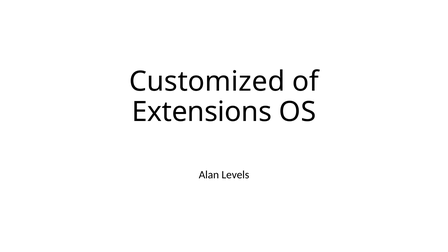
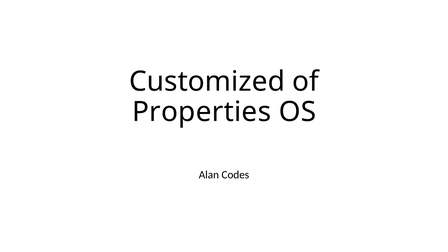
Extensions: Extensions -> Properties (202, 112)
Levels: Levels -> Codes (235, 175)
